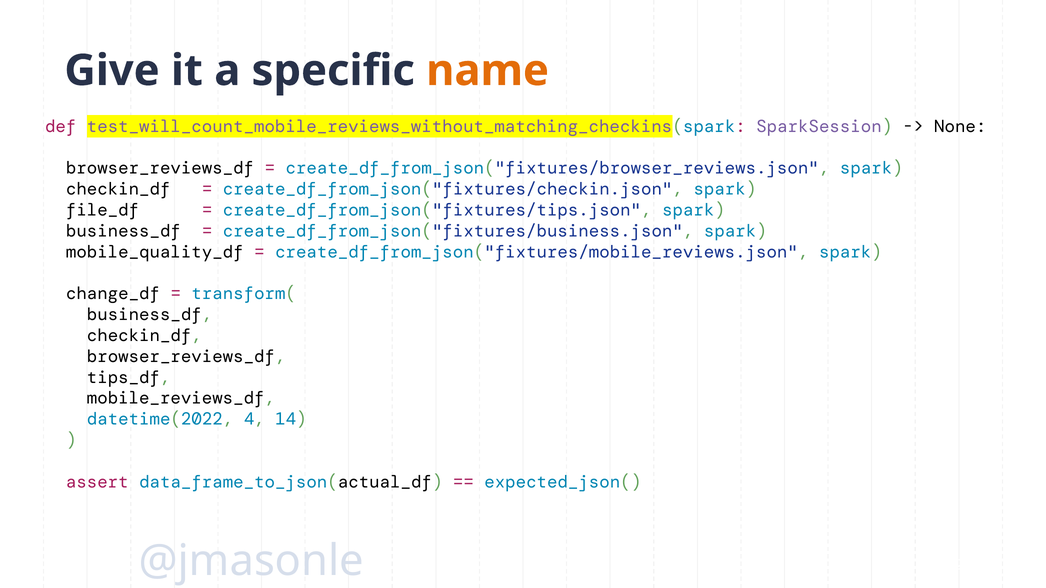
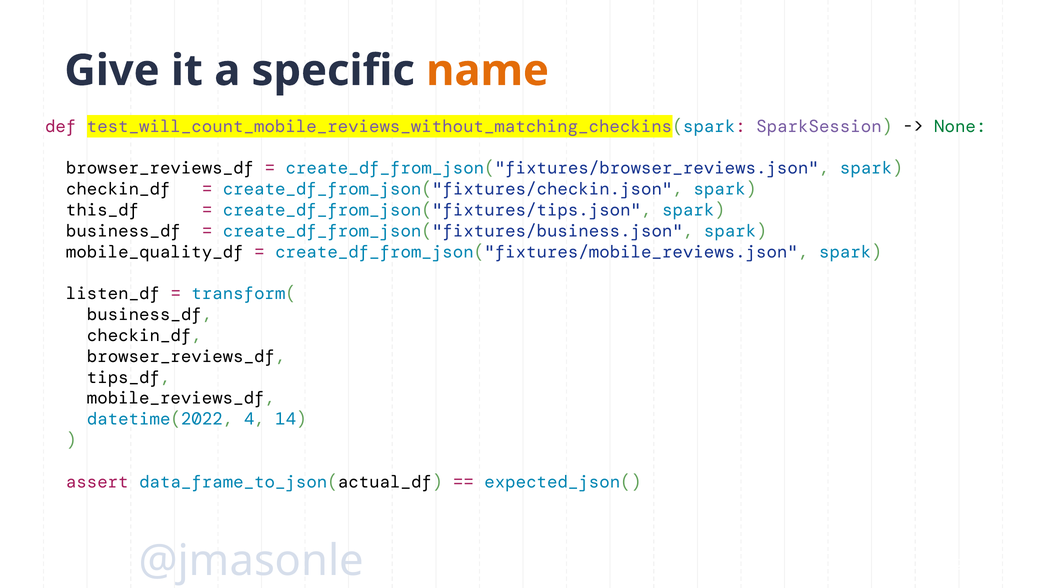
None colour: black -> green (960, 127)
file_df: file_df -> this_df (103, 210)
change_df: change_df -> listen_df (113, 294)
